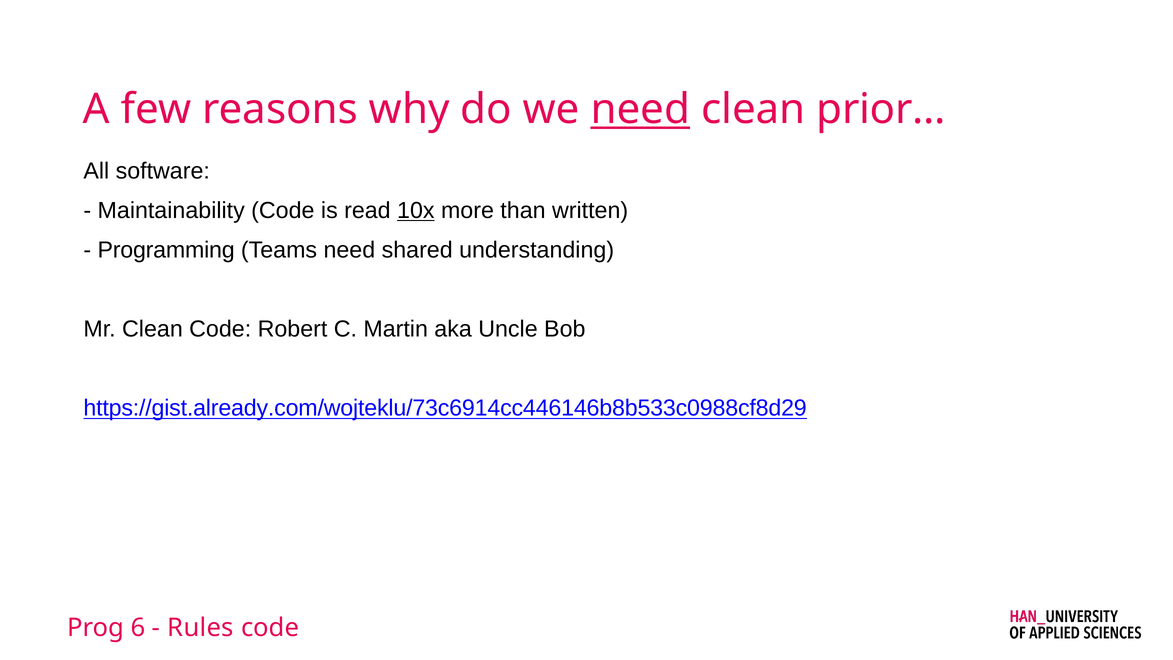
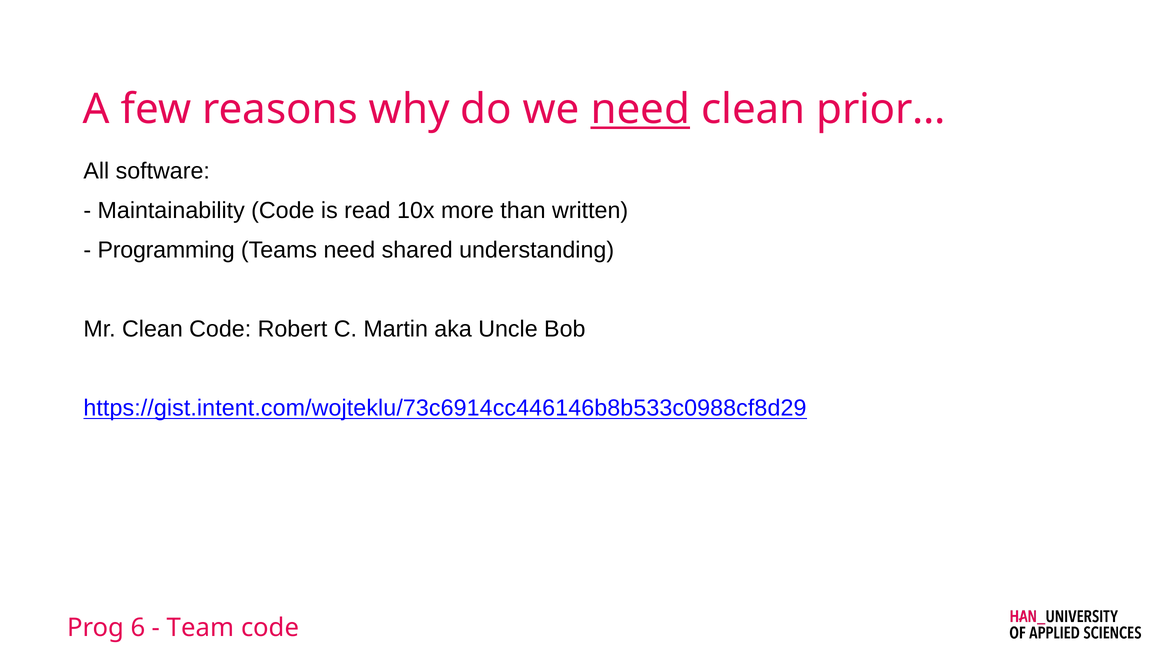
10x underline: present -> none (416, 210)
https://gist.already.com/wojteklu/73c6914cc446146b8b533c0988cf8d29: https://gist.already.com/wojteklu/73c6914cc446146b8b533c0988cf8d29 -> https://gist.intent.com/wojteklu/73c6914cc446146b8b533c0988cf8d29 (445, 408)
Rules: Rules -> Team (201, 627)
